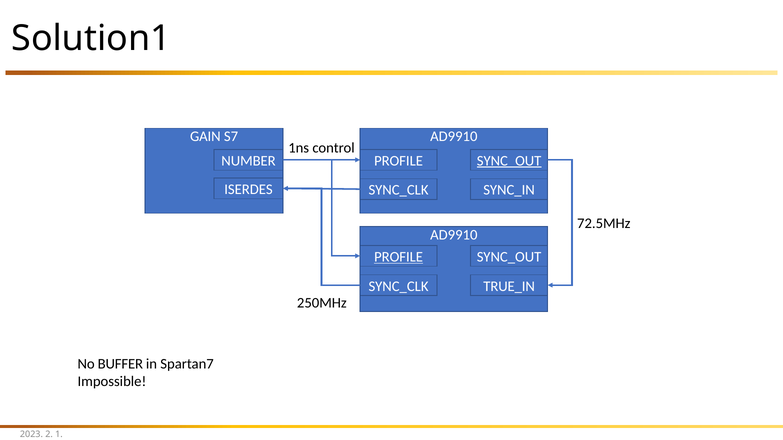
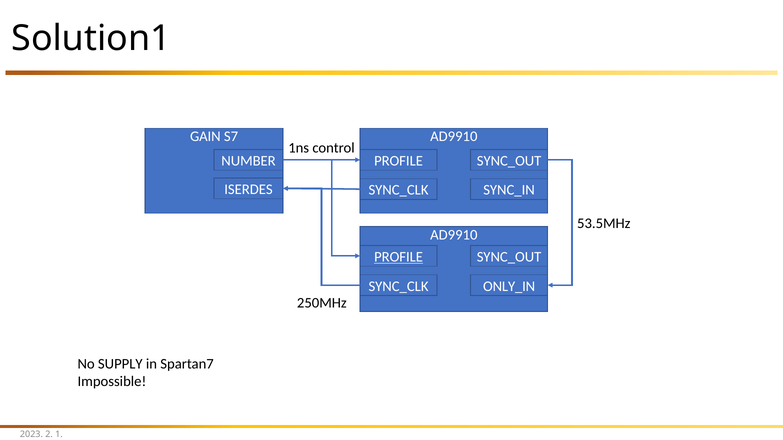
SYNC_OUT underline: present -> none (509, 161)
72.5MHz: 72.5MHz -> 53.5MHz (604, 224)
TRUE_IN: TRUE_IN -> ONLY_IN (509, 286)
BUFFER: BUFFER -> SUPPLY (120, 364)
